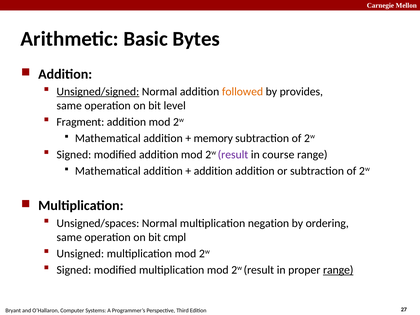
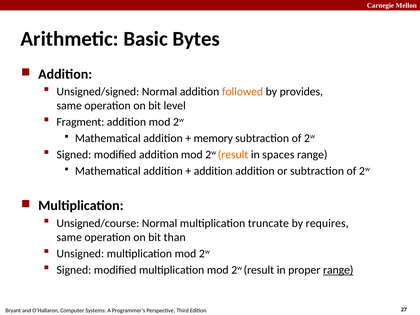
Unsigned/signed underline: present -> none (98, 92)
result colour: purple -> orange (233, 155)
course: course -> spaces (278, 155)
Unsigned/spaces: Unsigned/spaces -> Unsigned/course (98, 223)
negation: negation -> truncate (268, 223)
ordering: ordering -> requires (327, 223)
cmpl: cmpl -> than (175, 237)
